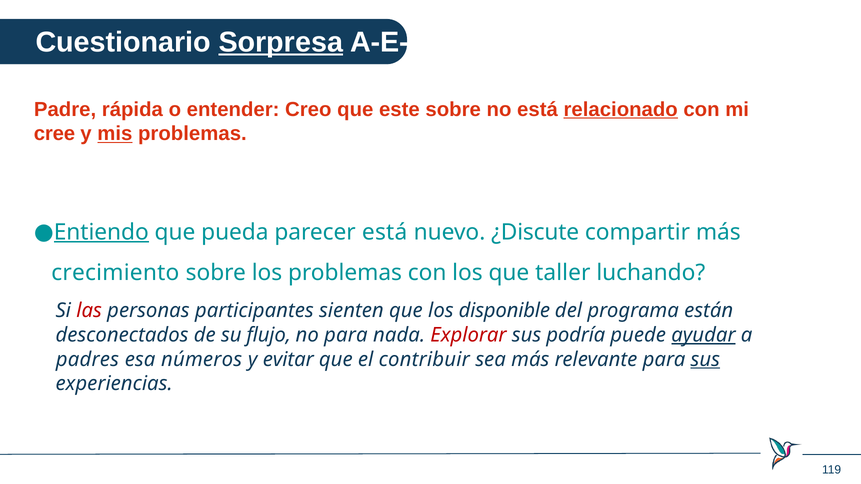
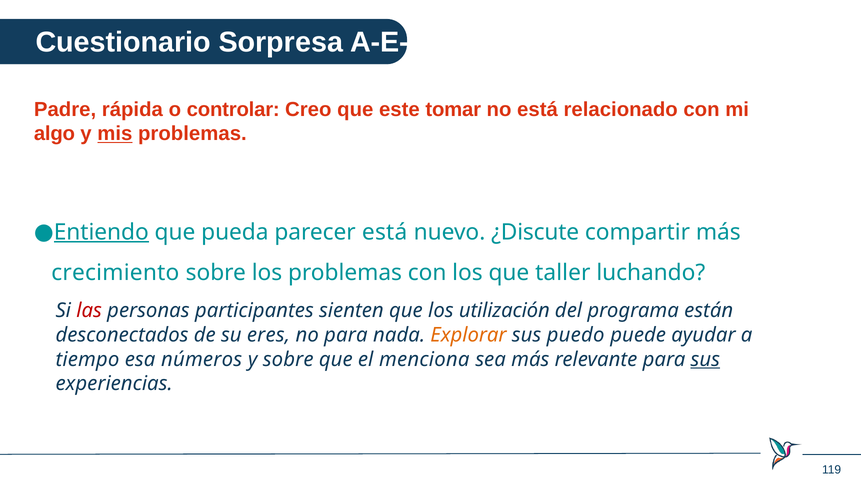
Sorpresa underline: present -> none (281, 42)
entender: entender -> controlar (233, 109)
este sobre: sobre -> tomar (453, 109)
relacionado underline: present -> none (621, 109)
cree: cree -> algo (54, 134)
disponible: disponible -> utilización (504, 311)
flujo: flujo -> eres (268, 335)
Explorar colour: red -> orange (468, 335)
podría: podría -> puedo (576, 335)
ayudar underline: present -> none (703, 335)
padres: padres -> tiempo (87, 360)
y evitar: evitar -> sobre (288, 360)
contribuir: contribuir -> menciona (424, 360)
